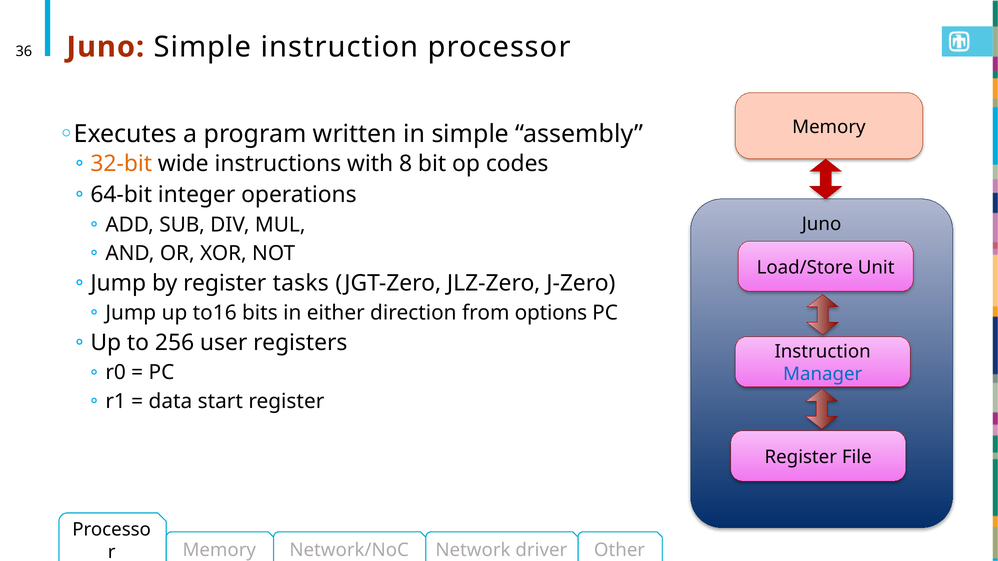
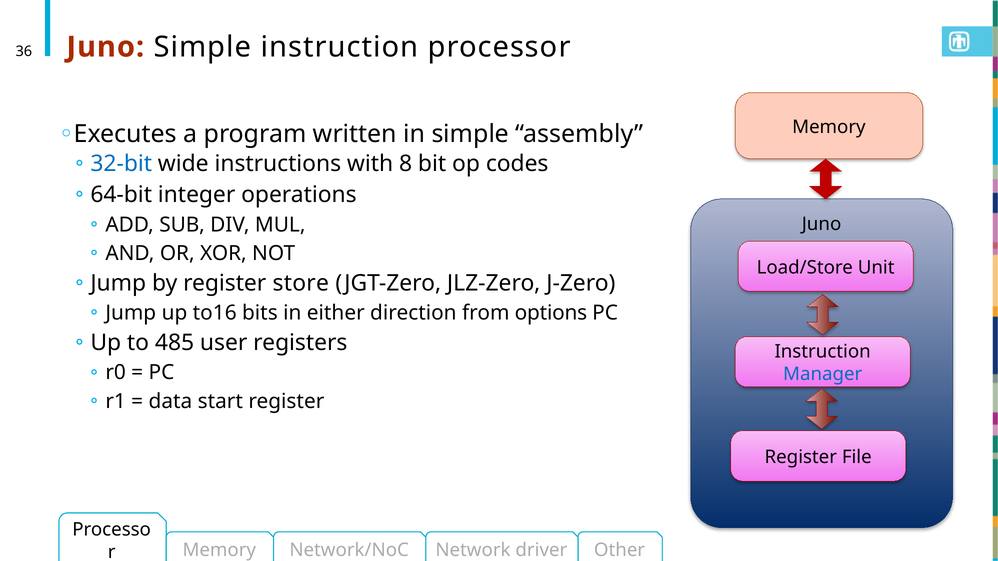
32-bit colour: orange -> blue (121, 164)
tasks: tasks -> store (301, 283)
256: 256 -> 485 (175, 343)
